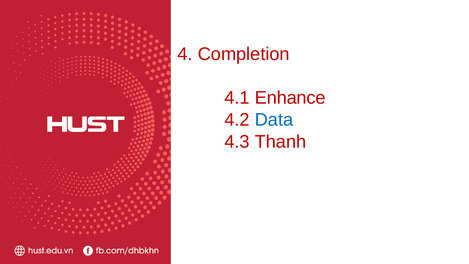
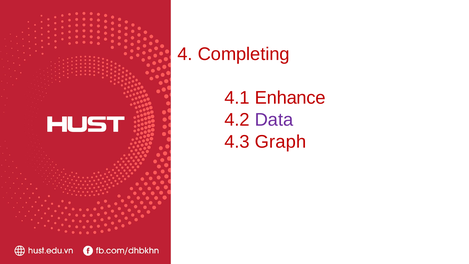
Completion: Completion -> Completing (244, 54)
Data colour: blue -> purple (274, 120)
Thanh: Thanh -> Graph (280, 142)
